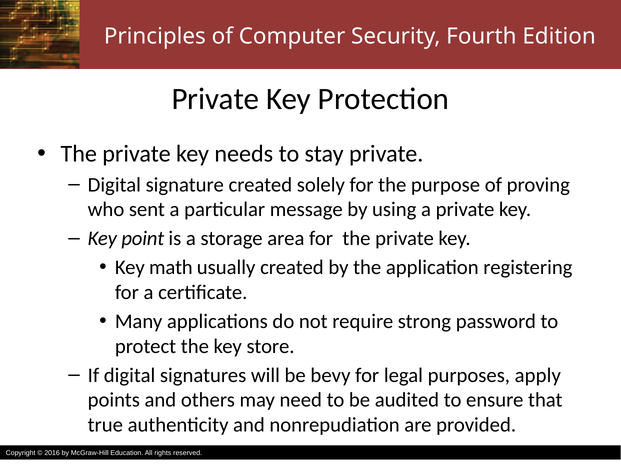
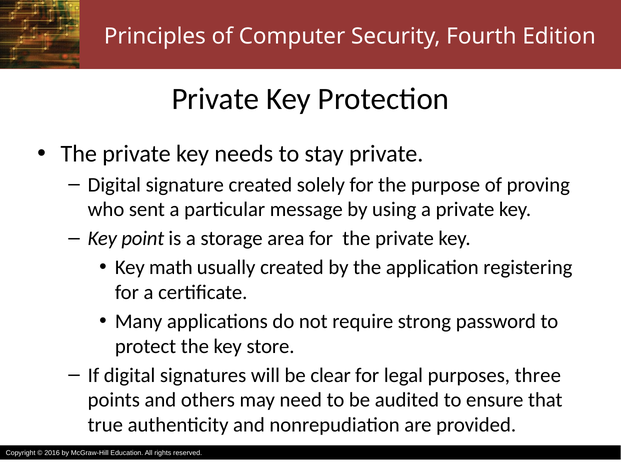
bevy: bevy -> clear (331, 375)
apply: apply -> three (538, 375)
